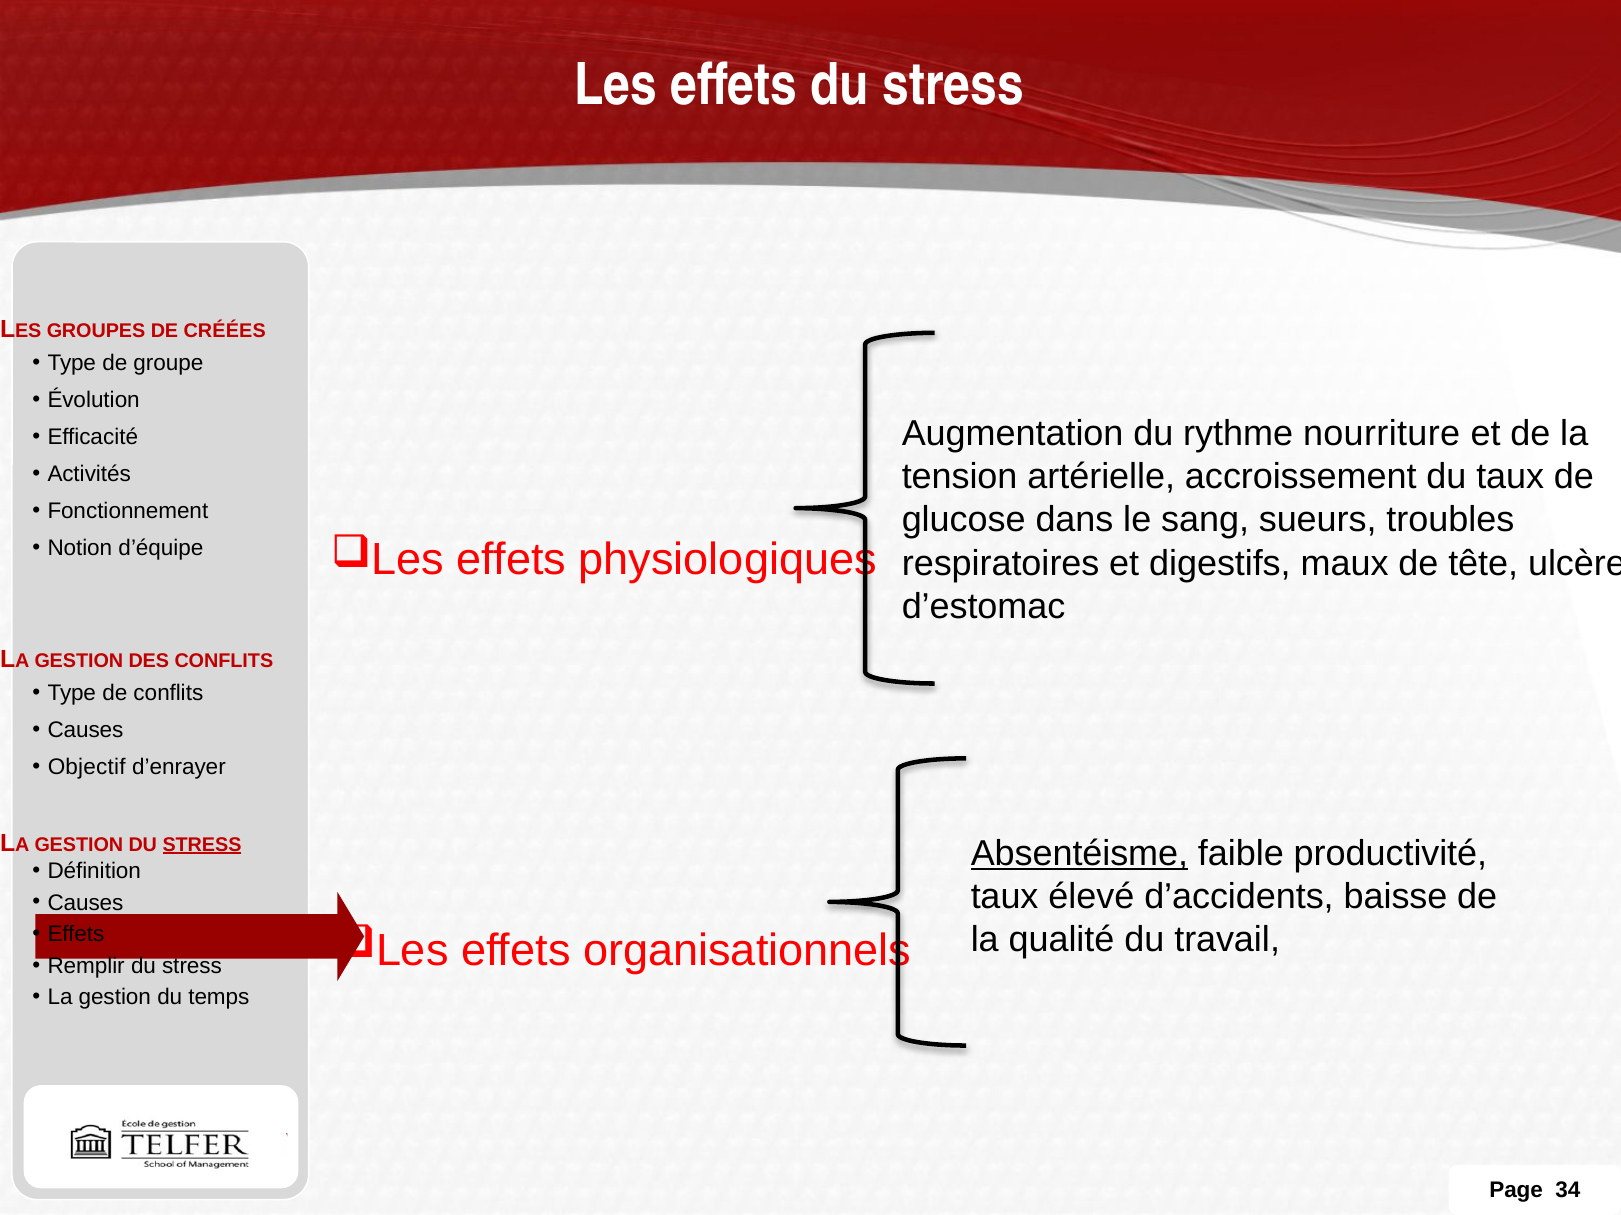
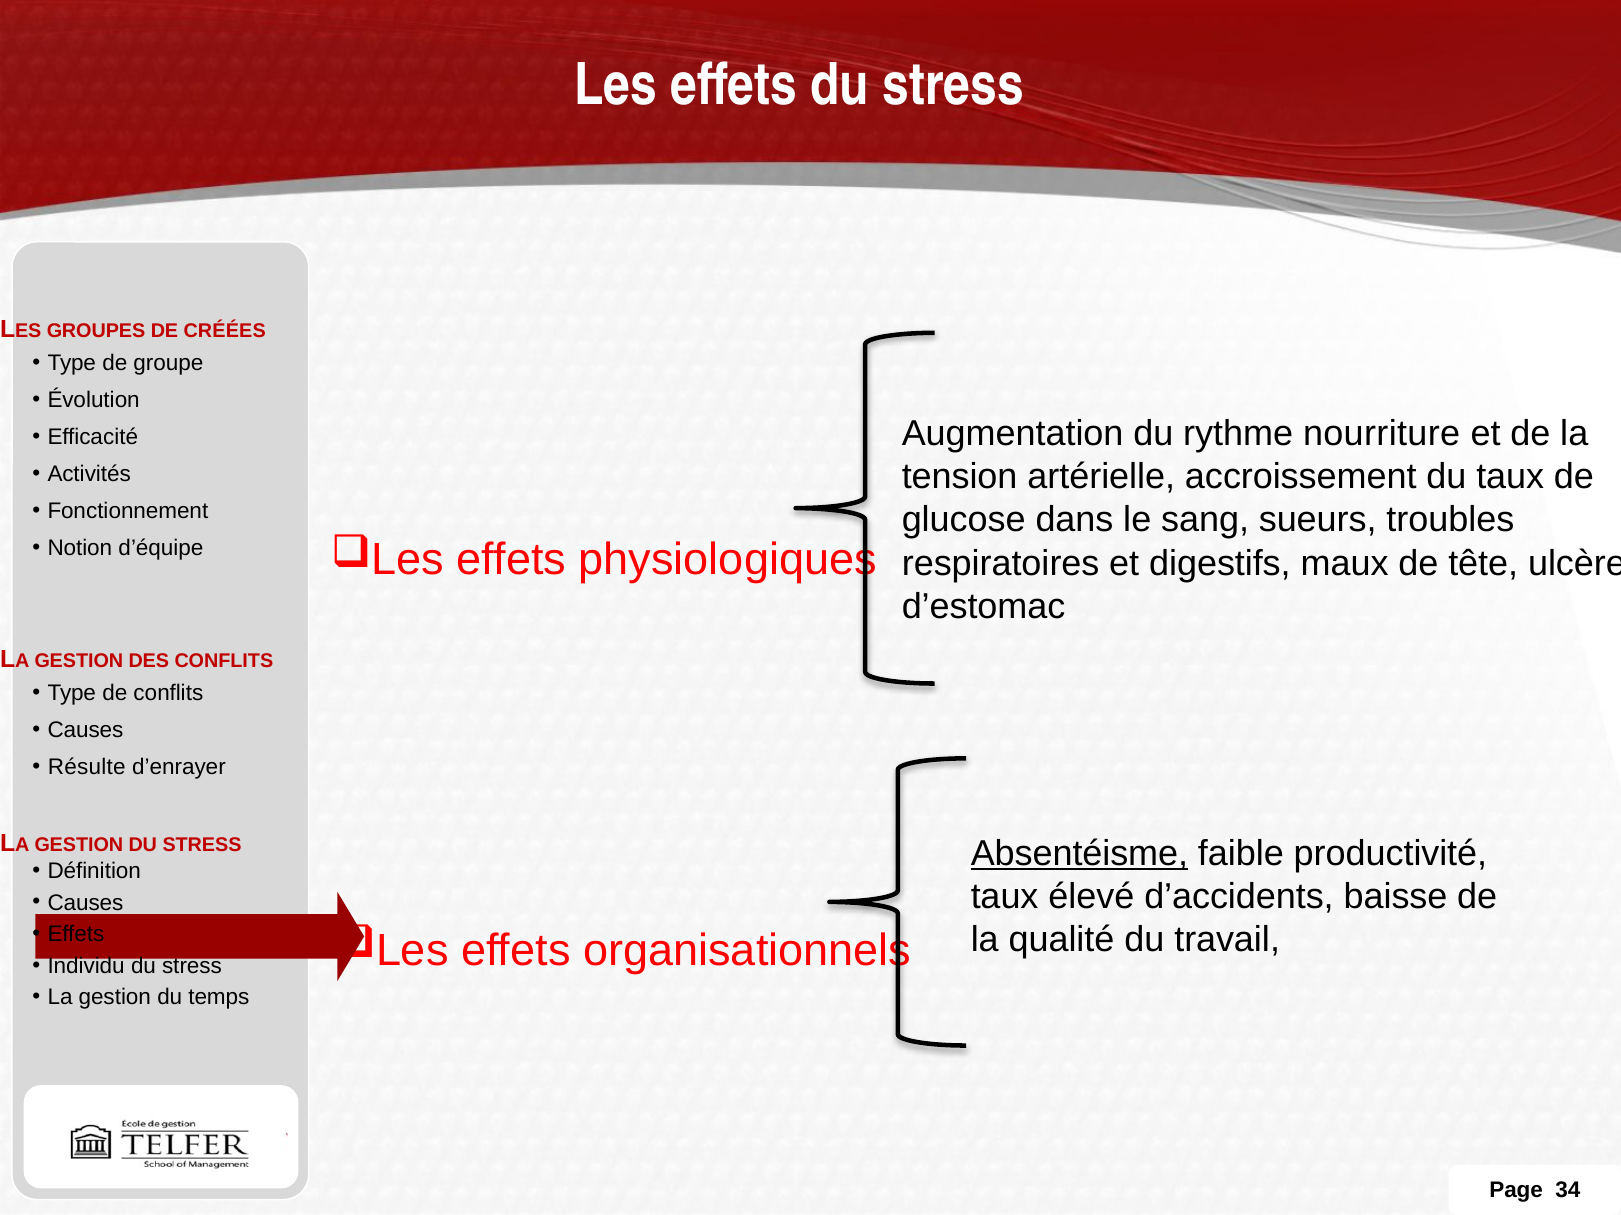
Objectif: Objectif -> Résulte (87, 767)
STRESS underline: present -> none (202, 845)
Remplir: Remplir -> Individu (86, 966)
